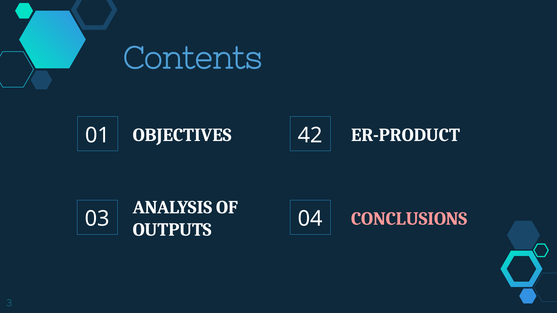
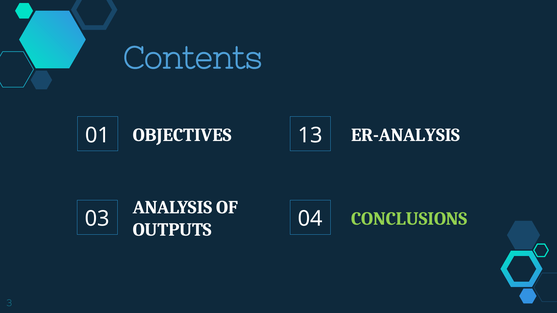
ER-PRODUCT: ER-PRODUCT -> ER-ANALYSIS (406, 135)
42: 42 -> 13 (310, 135)
CONCLUSIONS colour: pink -> light green (409, 219)
